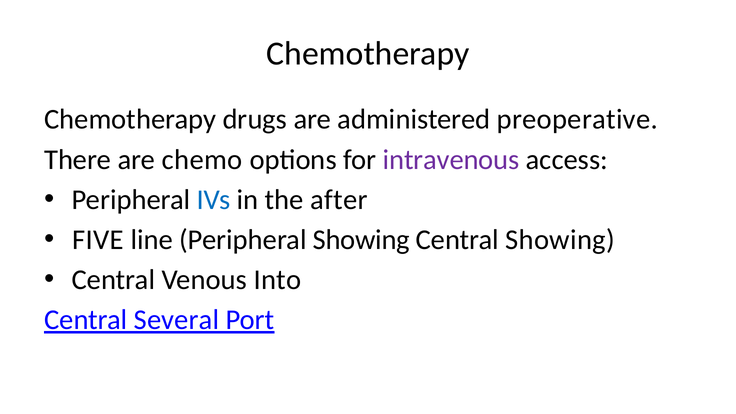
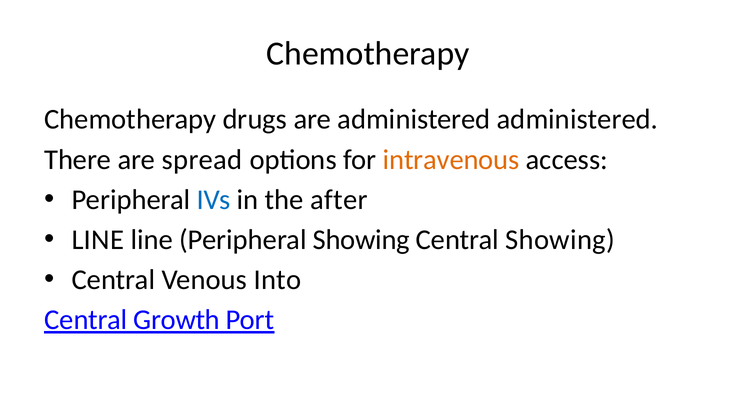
administered preoperative: preoperative -> administered (577, 119)
chemo: chemo -> spread (202, 160)
intravenous colour: purple -> orange (451, 160)
FIVE: FIVE -> LINE (98, 240)
Several: Several -> Growth (177, 320)
